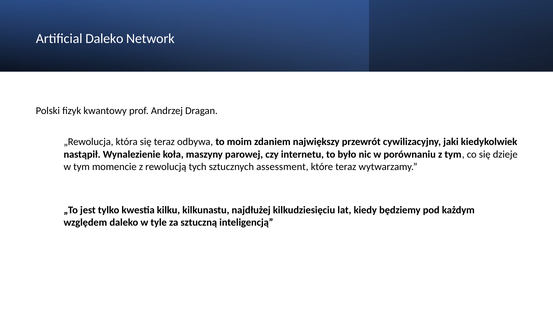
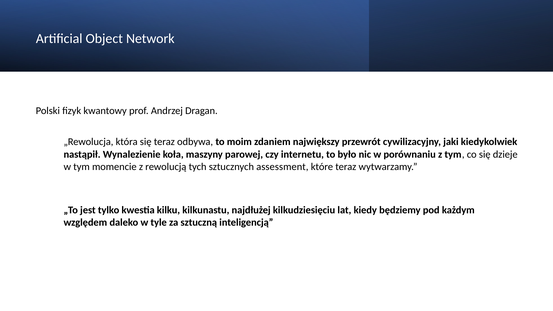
Artificial Daleko: Daleko -> Object (104, 38)
